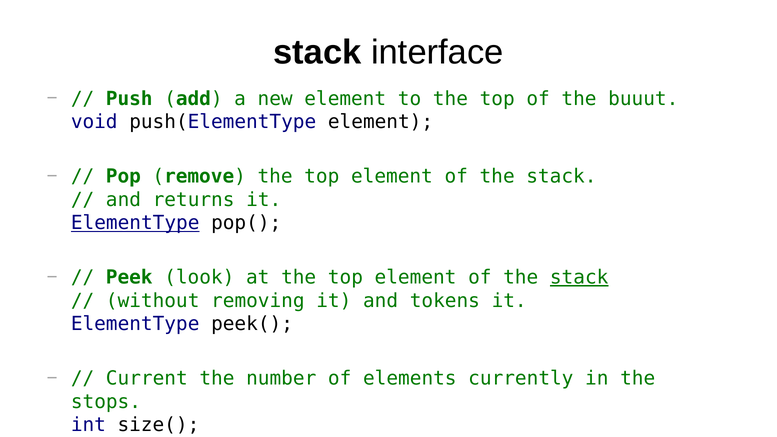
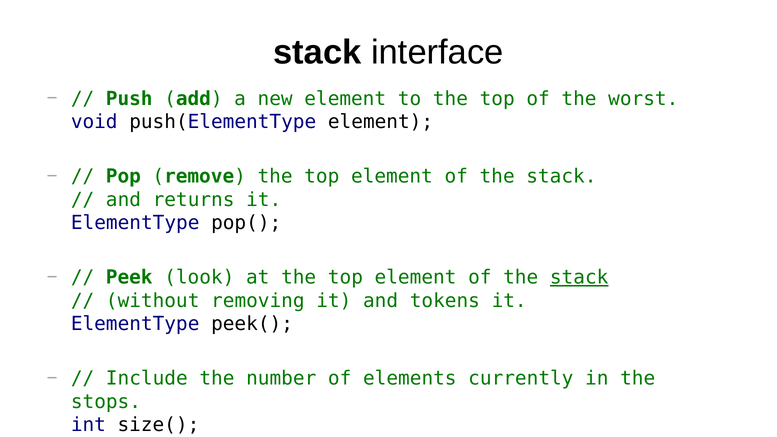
buuut: buuut -> worst (643, 99)
ElementType underline: present -> none (135, 223)
Current: Current -> Include (147, 378)
